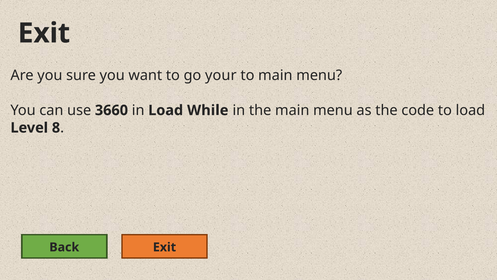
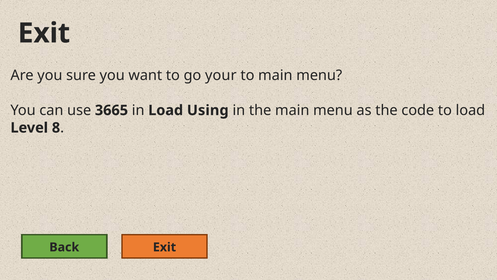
3660: 3660 -> 3665 (111, 110)
While: While -> Using (208, 110)
